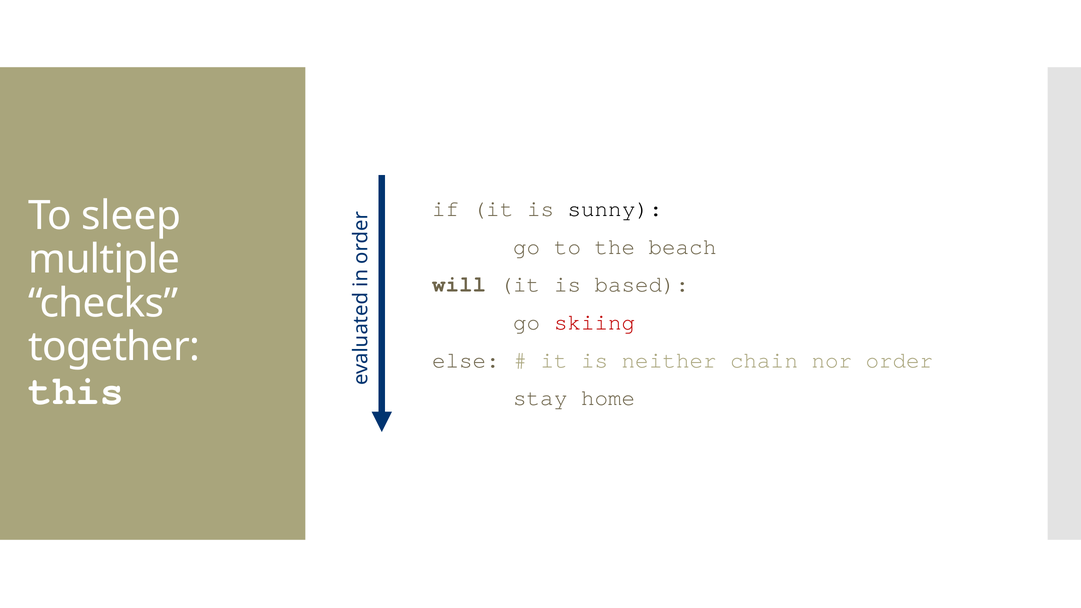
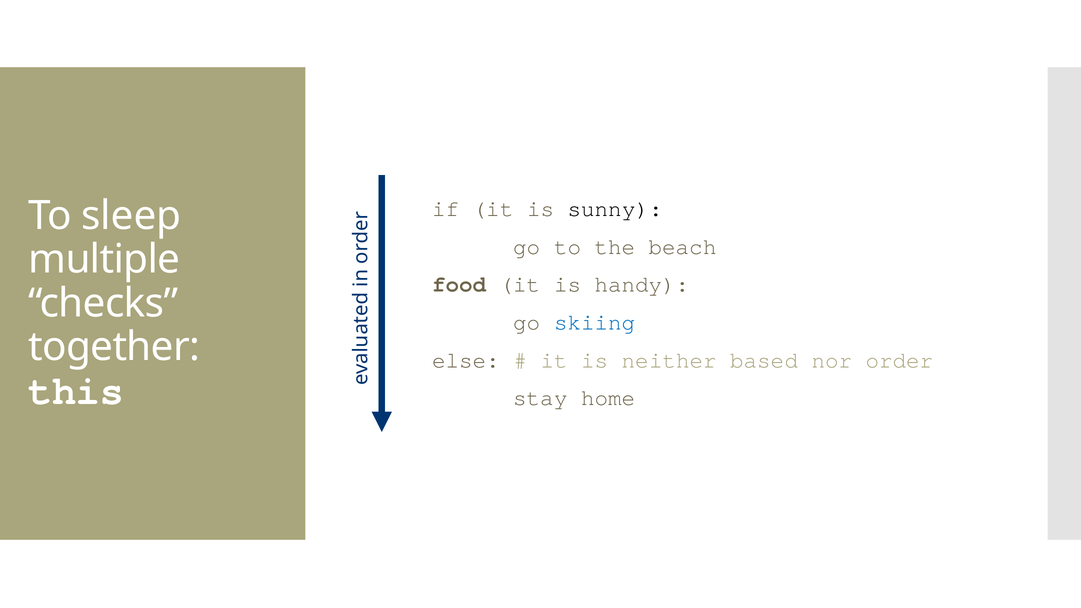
will: will -> food (459, 285)
based: based -> handy (642, 285)
skiing colour: red -> blue (595, 322)
chain: chain -> based (764, 360)
